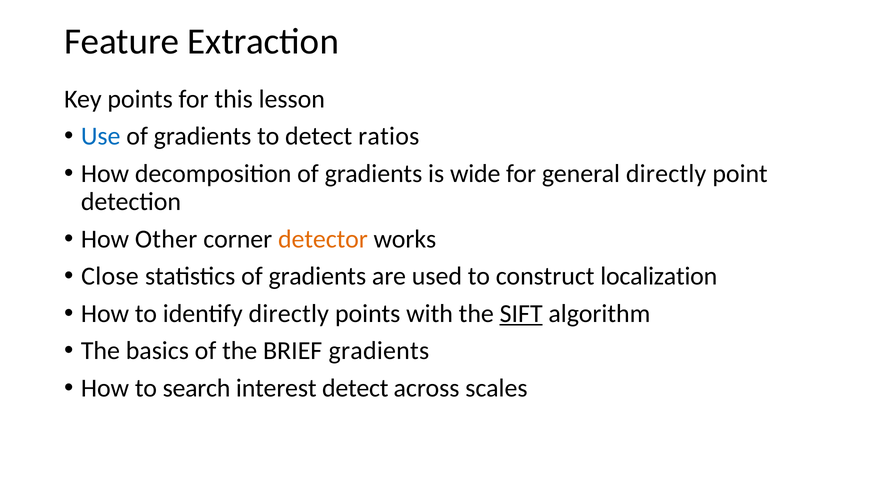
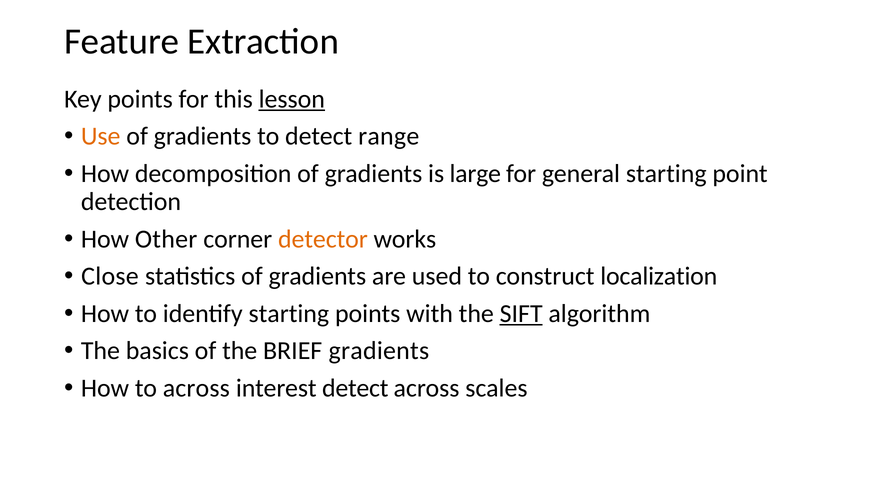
lesson underline: none -> present (292, 99)
Use colour: blue -> orange (101, 136)
ratios: ratios -> range (389, 136)
wide: wide -> large (475, 174)
general directly: directly -> starting (666, 174)
identify directly: directly -> starting (289, 314)
to search: search -> across (196, 388)
